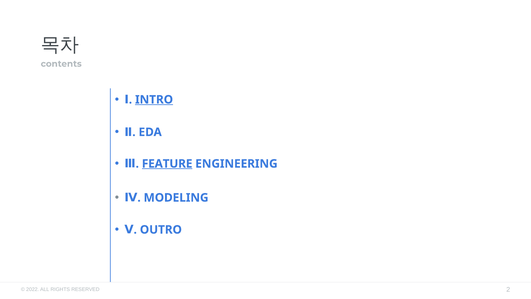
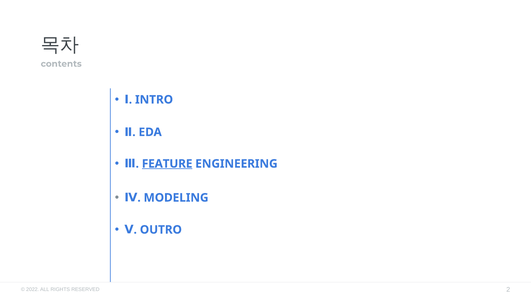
INTRO underline: present -> none (154, 100)
